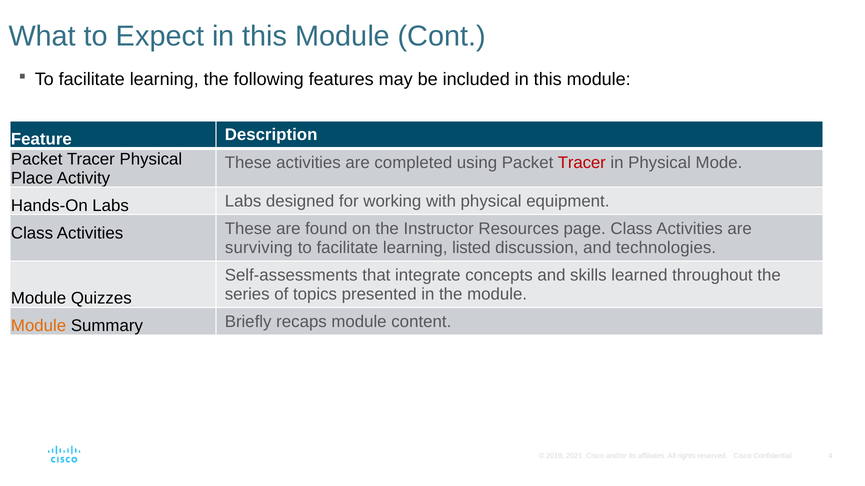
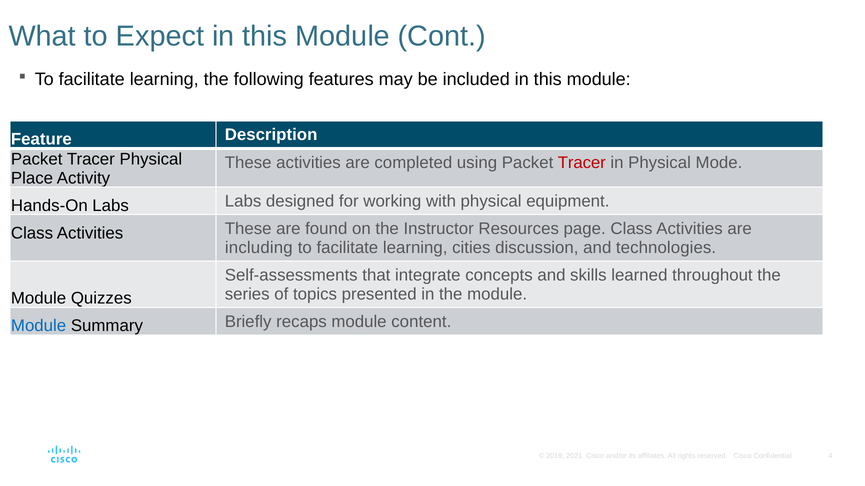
surviving: surviving -> including (259, 248)
listed: listed -> cities (471, 248)
Module colour: orange -> blue (39, 326)
